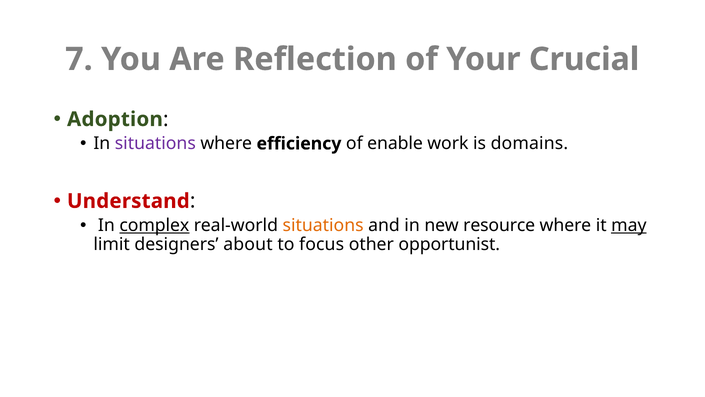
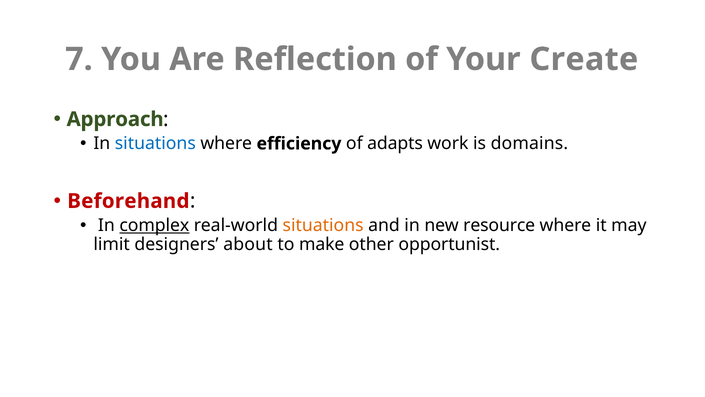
Crucial: Crucial -> Create (584, 59)
Adoption: Adoption -> Approach (115, 119)
situations colour: purple -> blue (155, 143)
enable: enable -> adapts (395, 143)
Understand: Understand -> Beforehand (128, 201)
may underline: present -> none (629, 225)
focus: focus -> make (322, 244)
